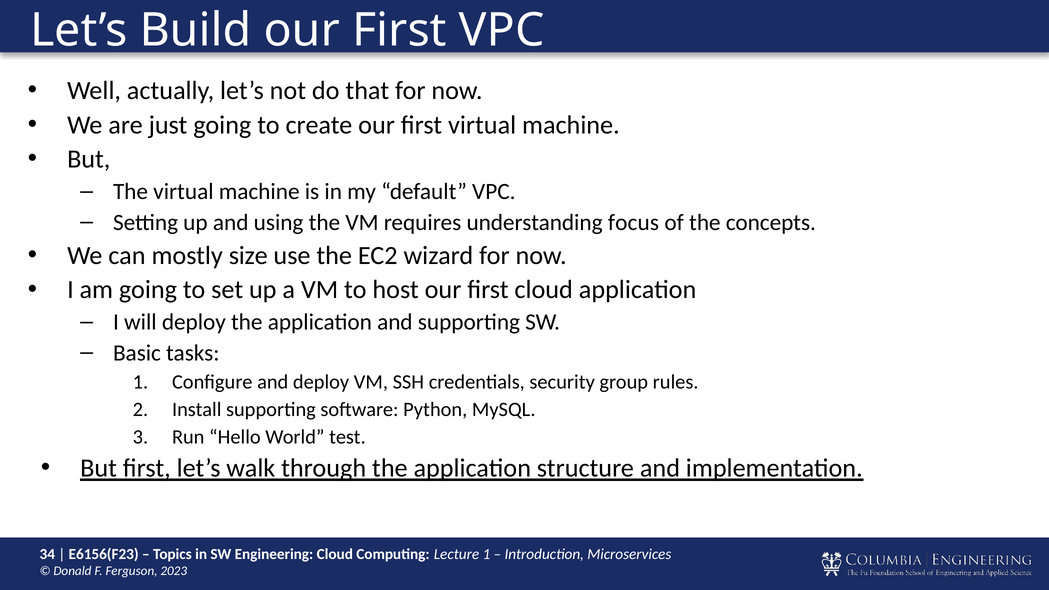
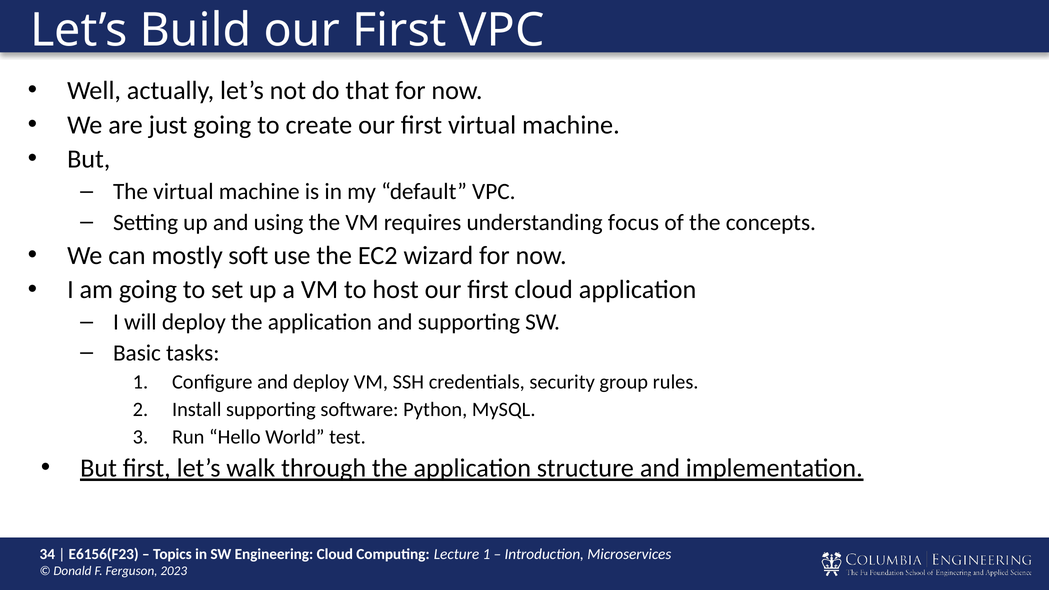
size: size -> soft (248, 255)
